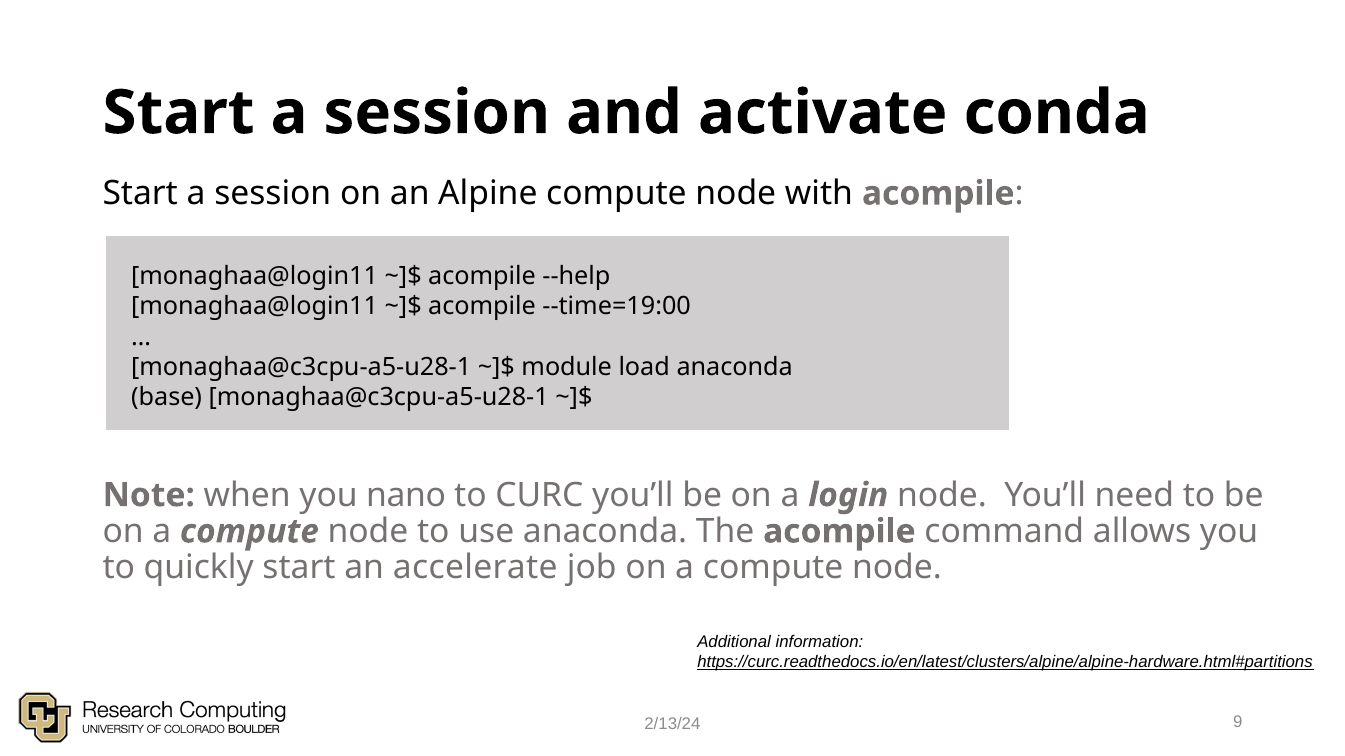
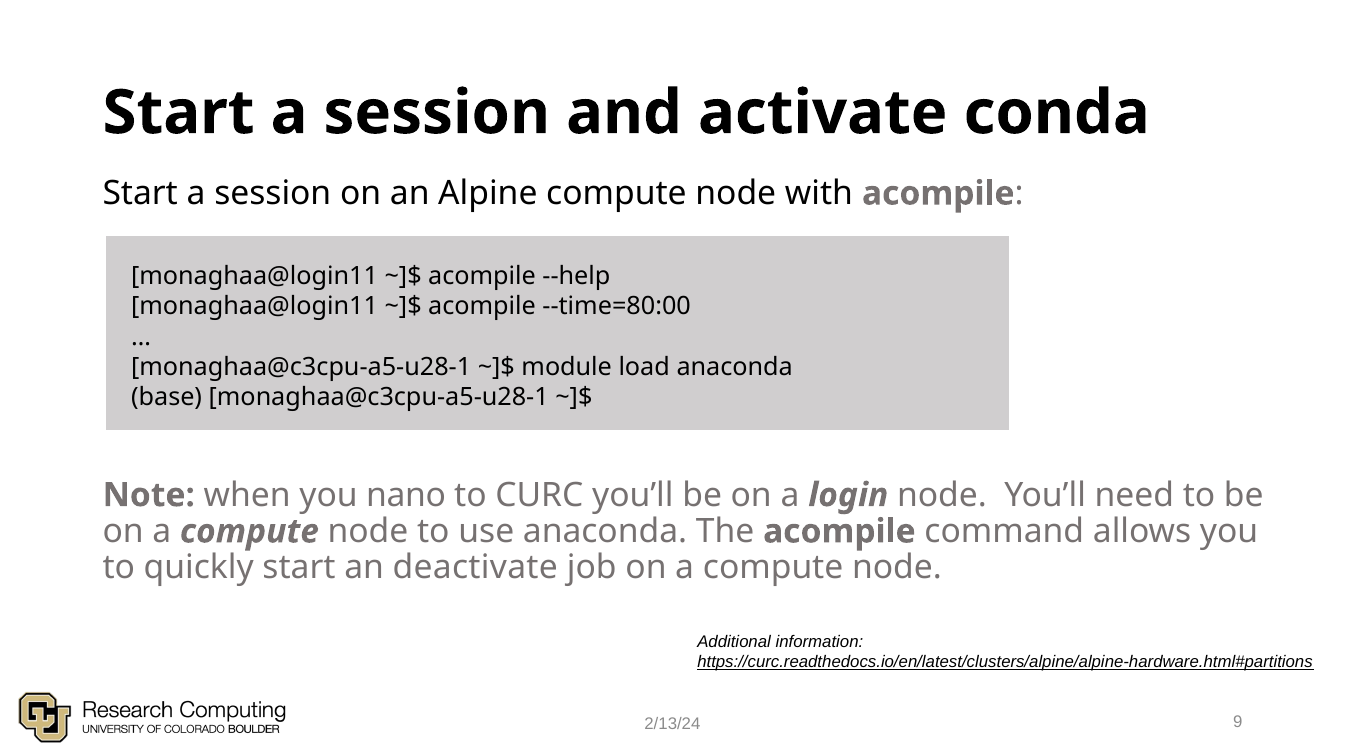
--time=19:00: --time=19:00 -> --time=80:00 (617, 307)
accelerate: accelerate -> deactivate (475, 568)
